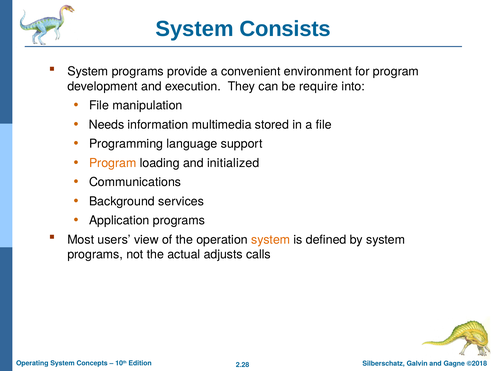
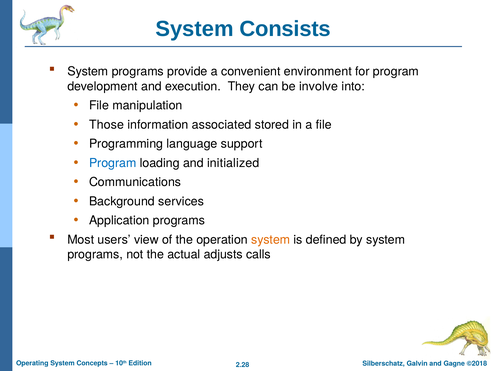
require: require -> involve (319, 86)
Needs: Needs -> Those (106, 125)
multimedia: multimedia -> associated (222, 125)
Program colour: orange -> blue (113, 163)
